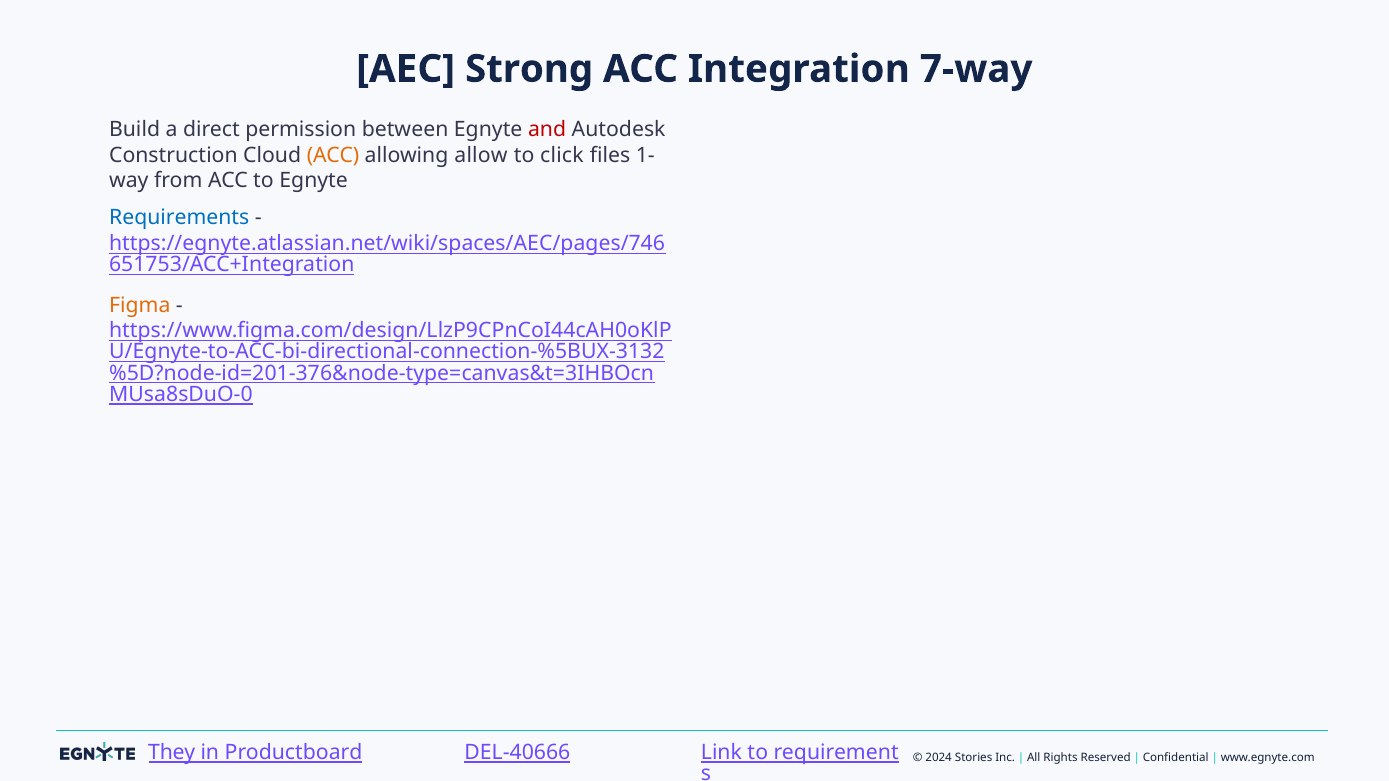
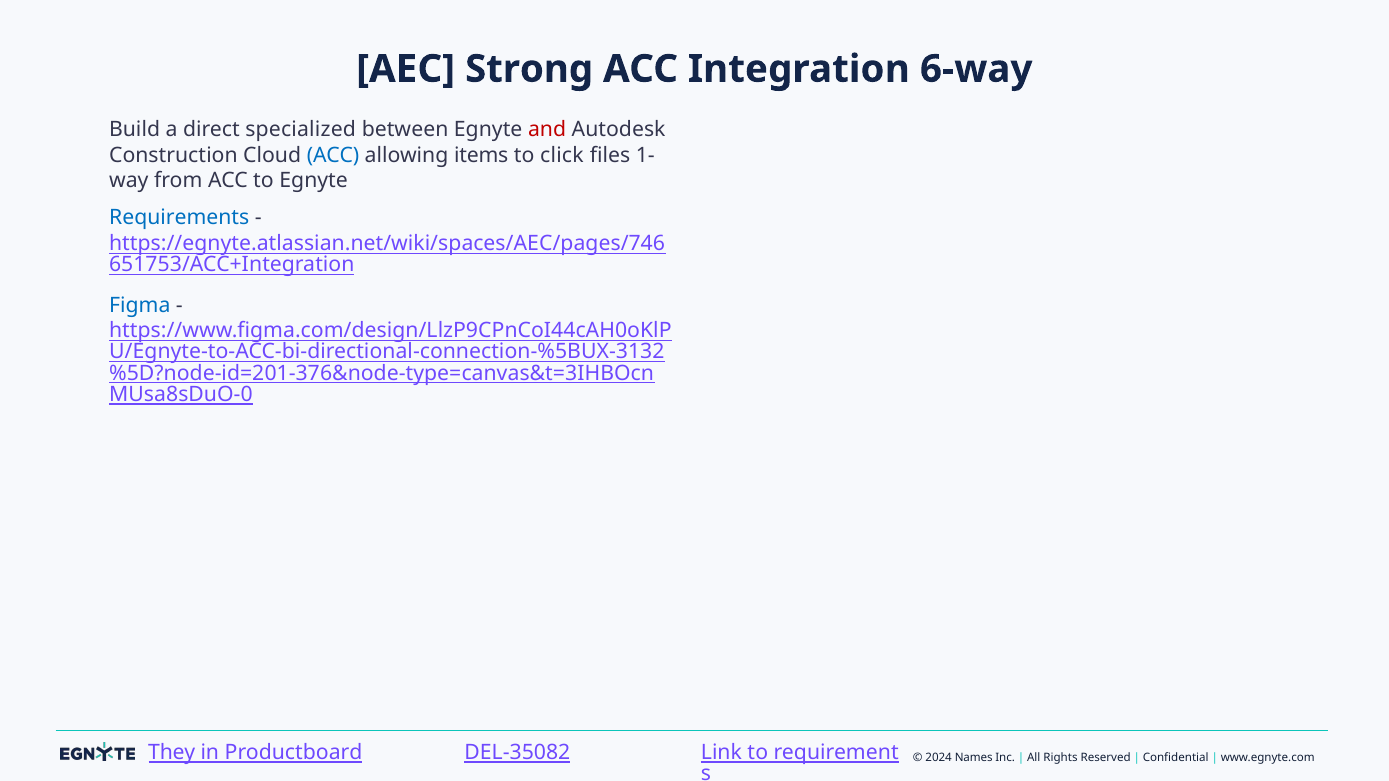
7-way: 7-way -> 6-way (976, 69)
permission: permission -> specialized (301, 130)
ACC colour: orange -> blue (333, 156)
allow: allow -> items (481, 156)
Figma colour: orange -> blue (140, 305)
DEL-40666: DEL-40666 -> DEL-35082 (517, 753)
Stories: Stories -> Names (974, 758)
